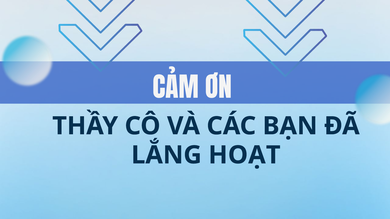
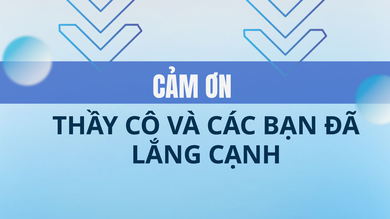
HOẠT: HOẠT -> CẠNH (245, 155)
